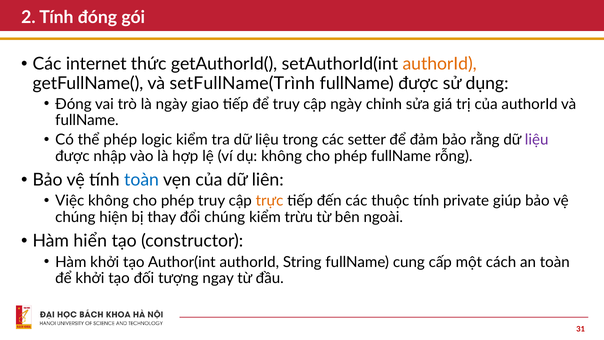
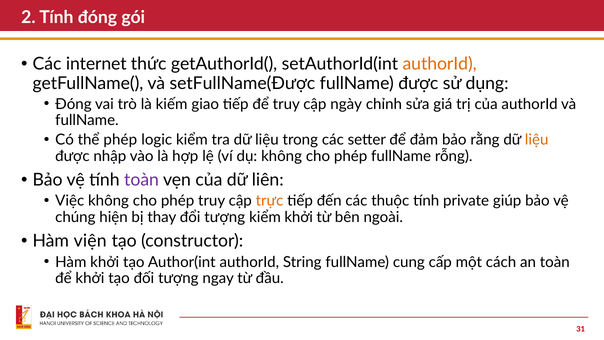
setFullName(Trình: setFullName(Trình -> setFullName(Được (242, 83)
là ngày: ngày -> kiếm (172, 104)
liệu colour: purple -> orange (537, 140)
toàn colour: blue -> purple (142, 180)
đổi chúng: chúng -> tượng (225, 217)
kiểm trừu: trừu -> khởi (299, 217)
hiển: hiển -> viện (90, 241)
